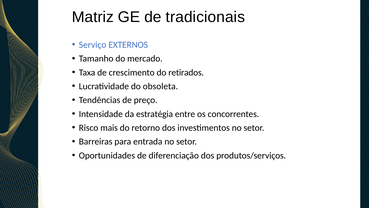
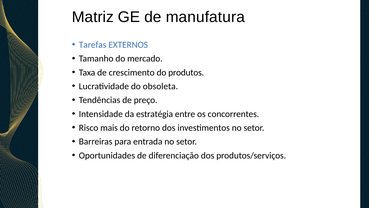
tradicionais: tradicionais -> manufatura (205, 17)
Serviço: Serviço -> Tarefas (93, 45)
retirados: retirados -> produtos (186, 72)
